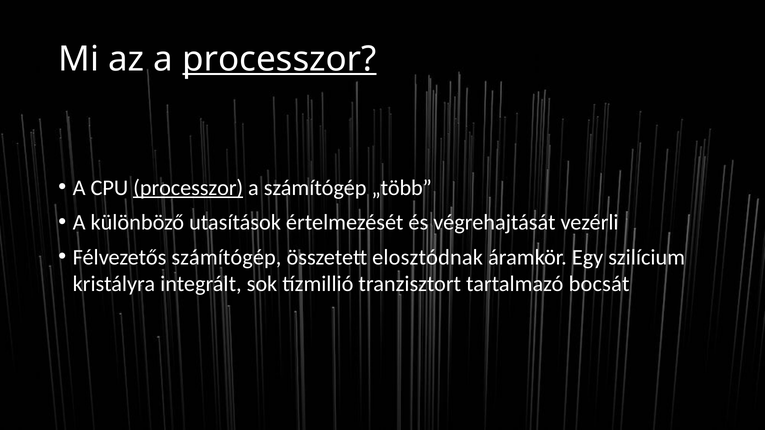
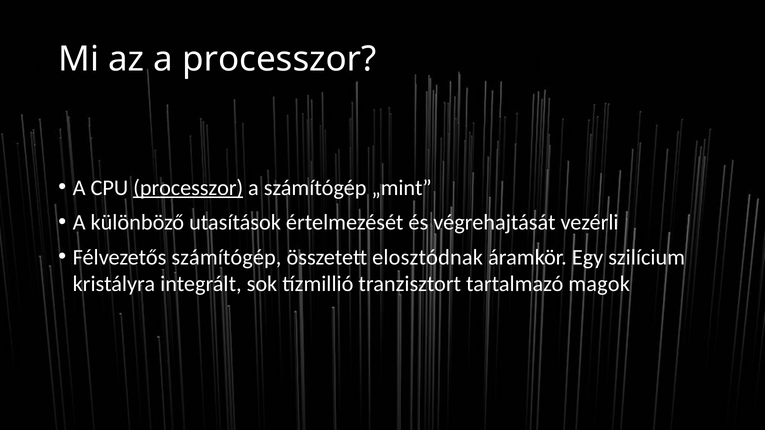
processzor underline: present -> none (279, 59)
„több: „több -> „mint (402, 188)
bocsát: bocsát -> magok (599, 284)
